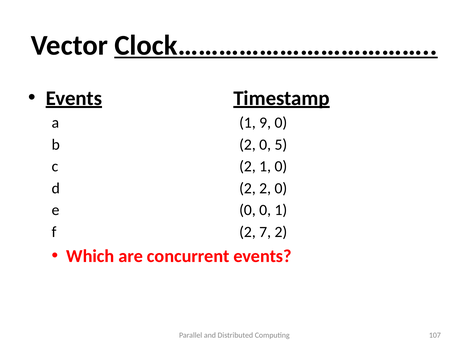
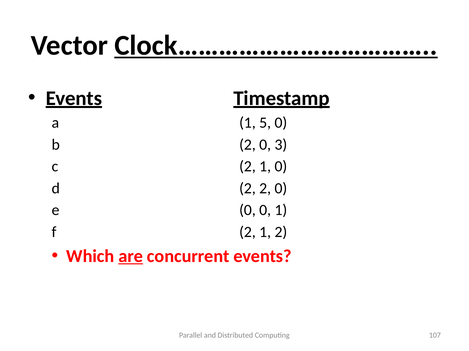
9: 9 -> 5 (265, 123)
5: 5 -> 3 (281, 145)
f 2 7: 7 -> 1 (265, 232)
are underline: none -> present (131, 257)
